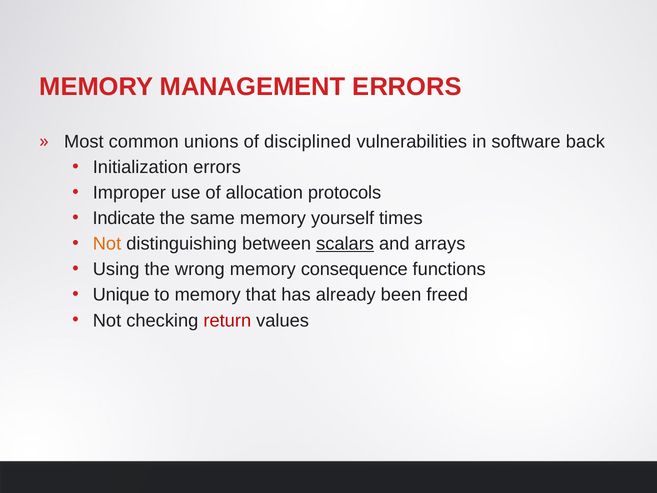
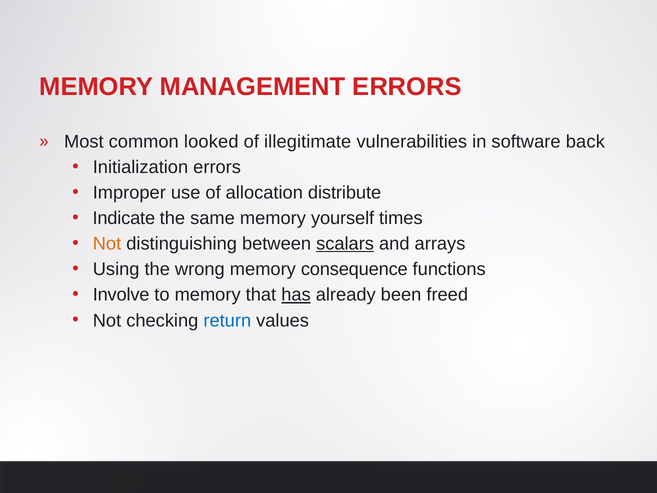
unions: unions -> looked (211, 141)
disciplined: disciplined -> illegitimate (308, 141)
protocols: protocols -> distribute (345, 193)
Unique: Unique -> Involve (121, 295)
has underline: none -> present (296, 295)
return colour: red -> blue (227, 320)
